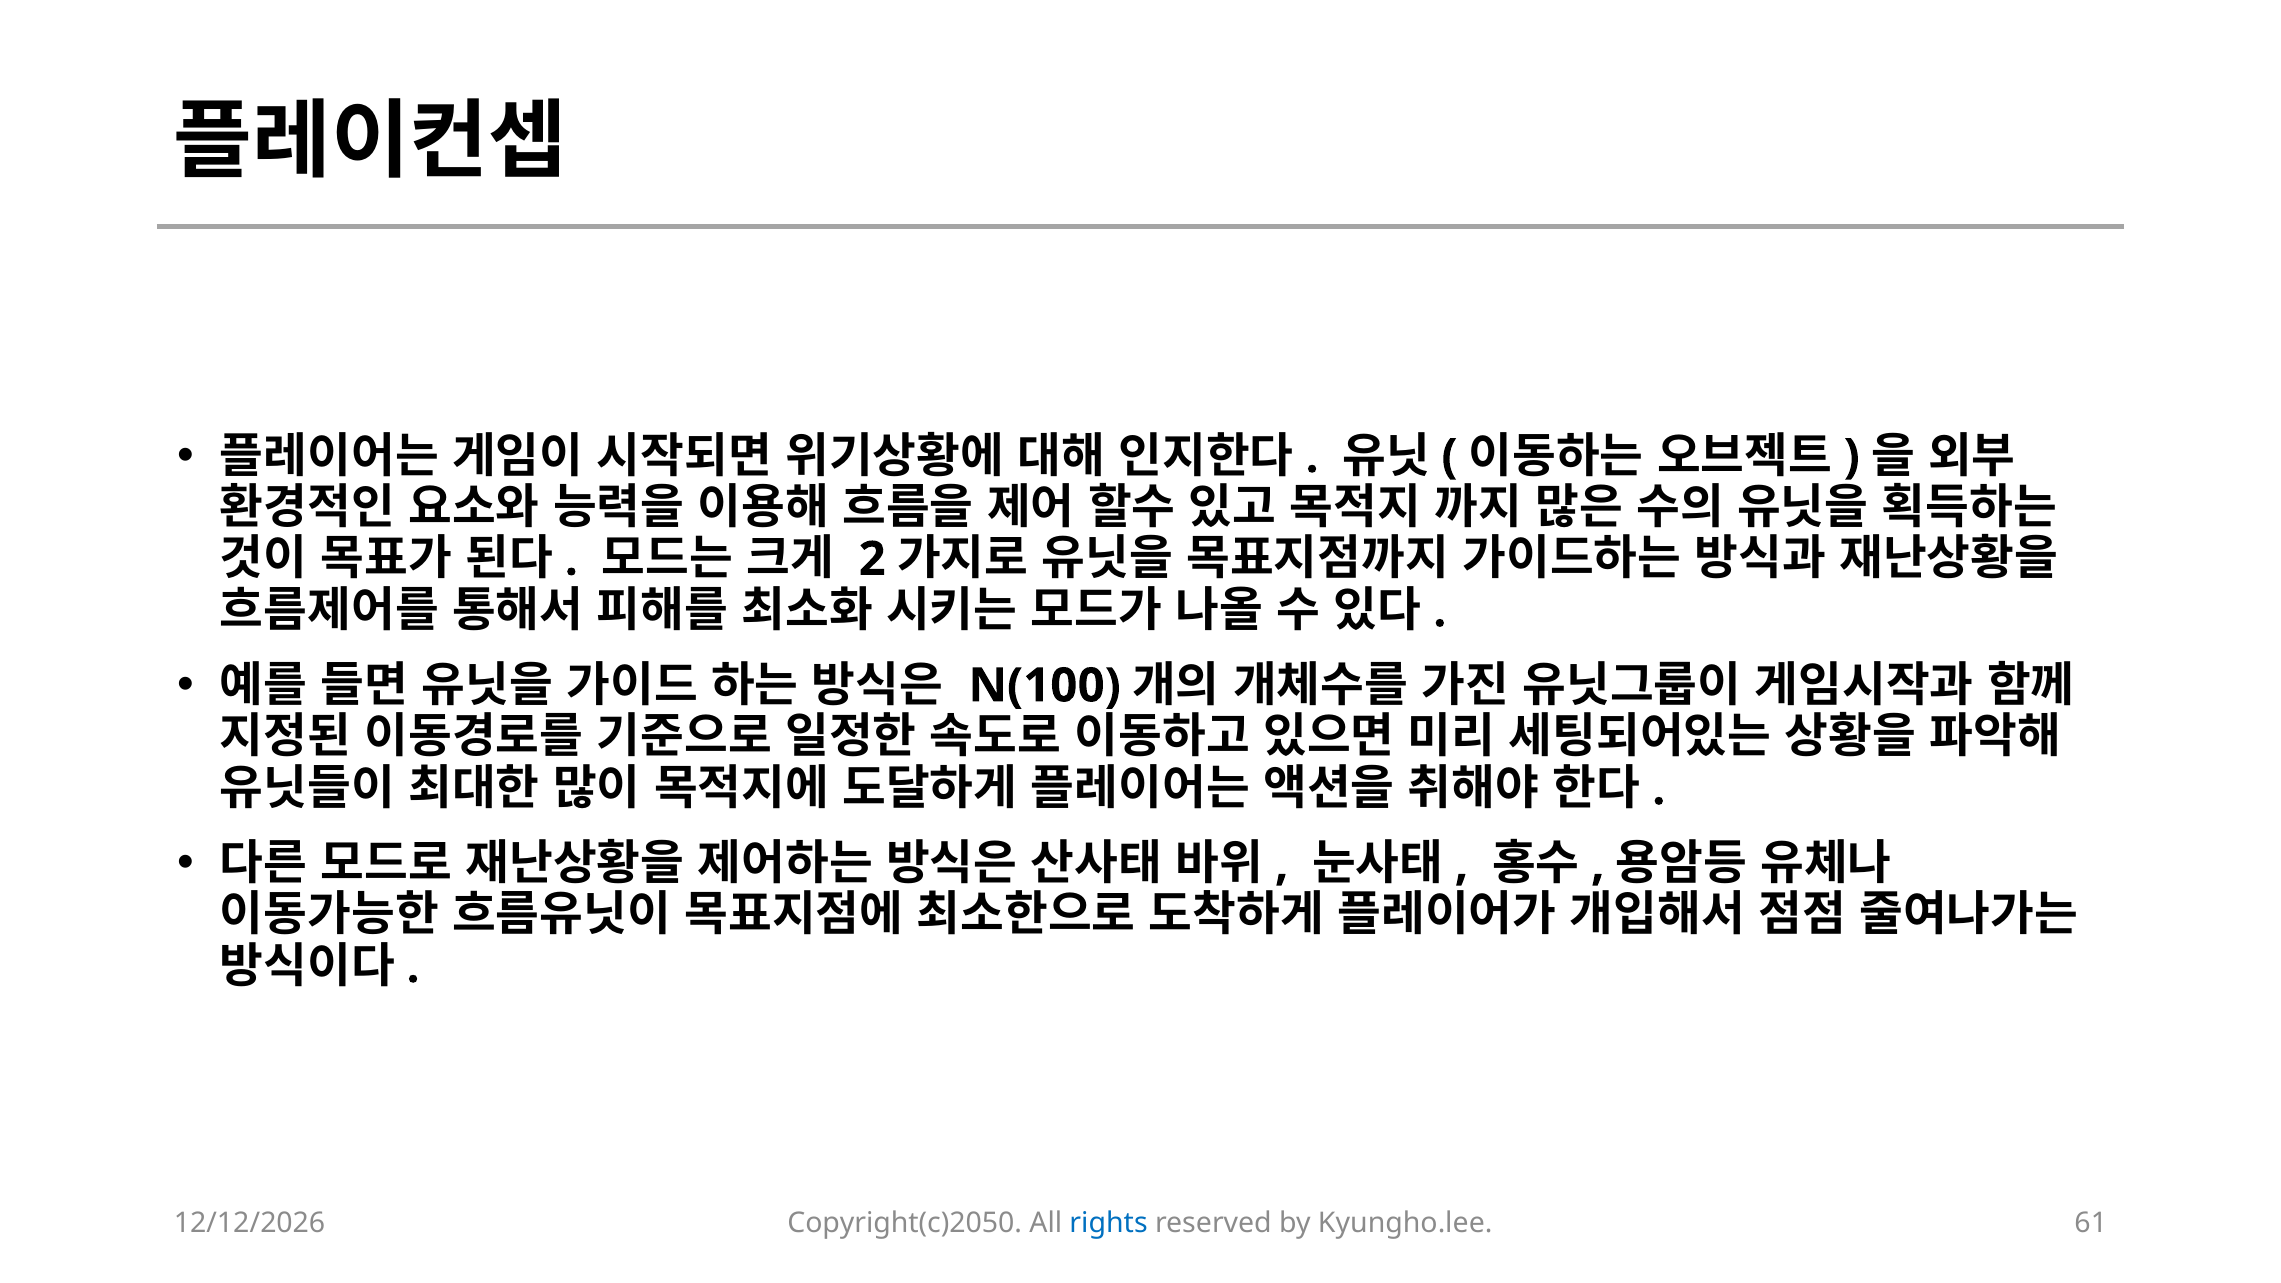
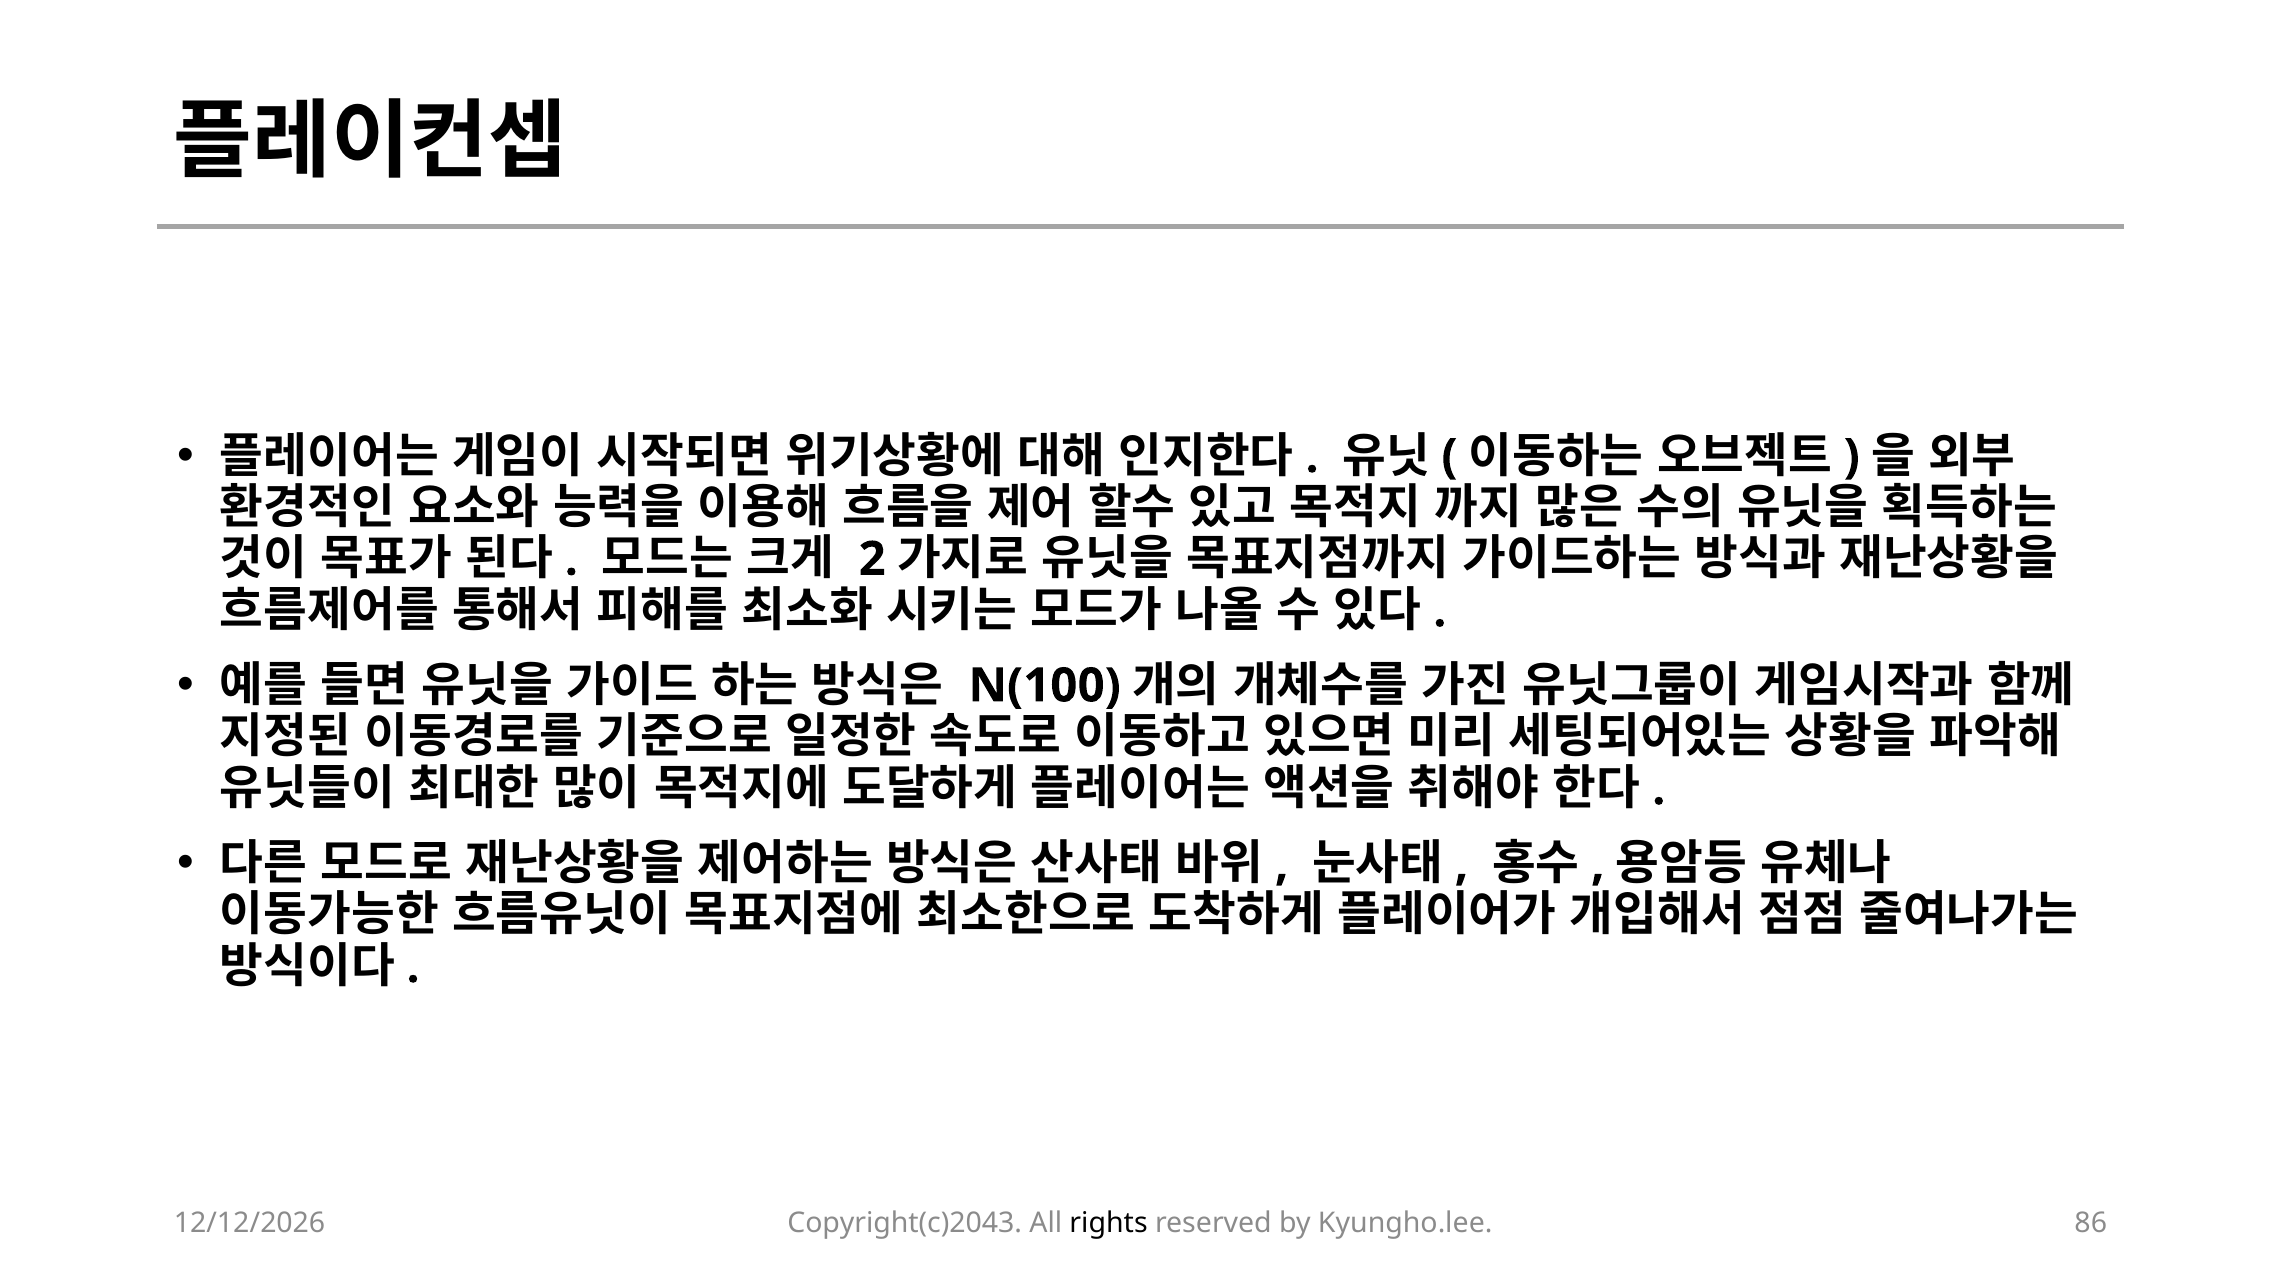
Copyright(c)2050: Copyright(c)2050 -> Copyright(c)2043 (905, 1223)
rights colour: blue -> black (1109, 1223)
61: 61 -> 86 (2091, 1223)
